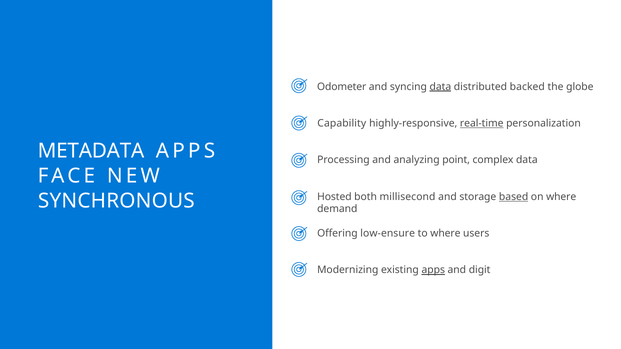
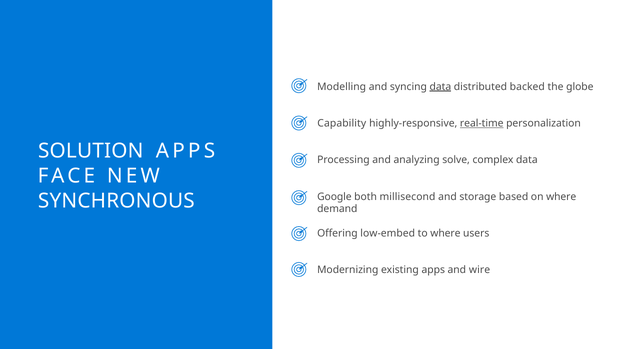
Odometer: Odometer -> Modelling (342, 87)
METADATA: METADATA -> SOLUTION (91, 151)
point: point -> solve (456, 160)
Hosted: Hosted -> Google (334, 197)
based underline: present -> none (514, 197)
low-ensure: low-ensure -> low-embed (388, 234)
apps underline: present -> none (433, 270)
digit: digit -> wire (480, 270)
